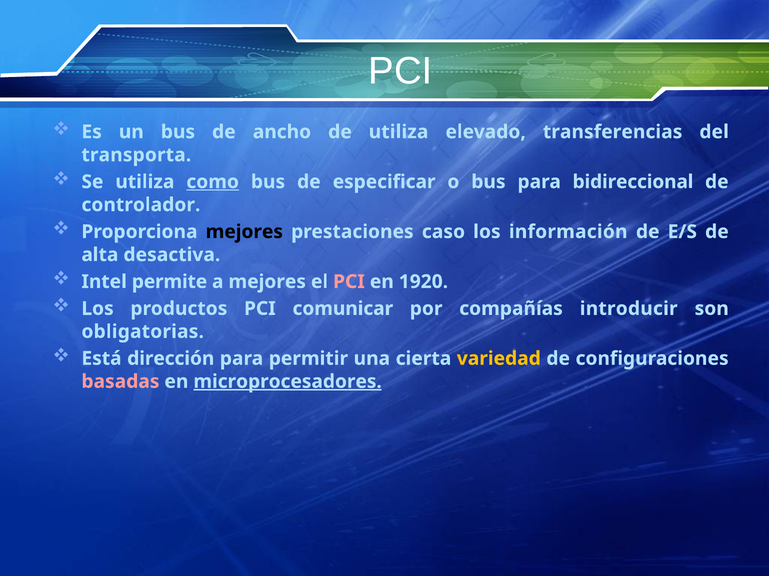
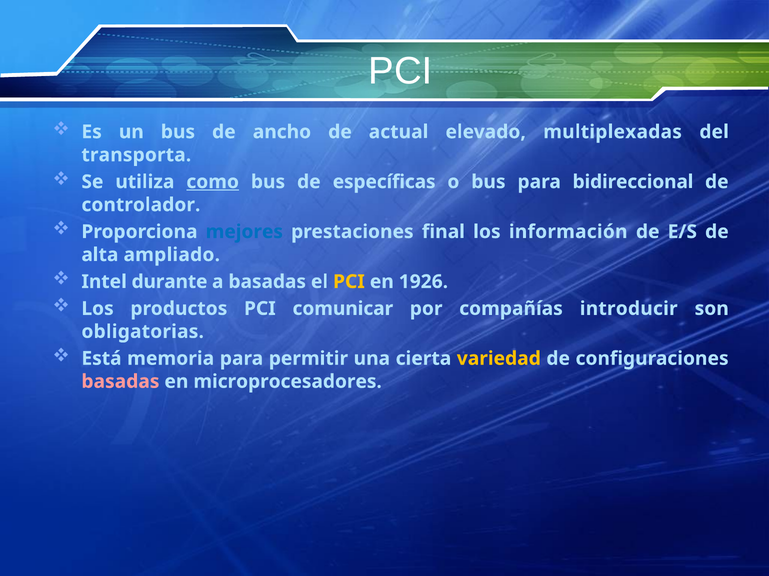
de utiliza: utiliza -> actual (399, 132)
transferencias: transferencias -> multiplexadas (613, 132)
especificar: especificar -> específicas (384, 182)
mejores colour: black -> blue (244, 232)
caso: caso -> final (443, 232)
desactiva: desactiva -> ampliado (172, 255)
permite: permite -> durante (170, 282)
a mejores: mejores -> basadas (267, 282)
PCI colour: pink -> yellow (349, 282)
1920: 1920 -> 1926 (423, 282)
dirección: dirección -> memoria (171, 359)
microprocesadores underline: present -> none (288, 382)
